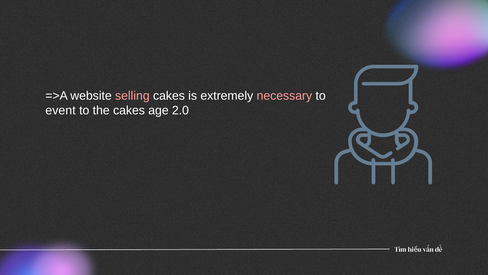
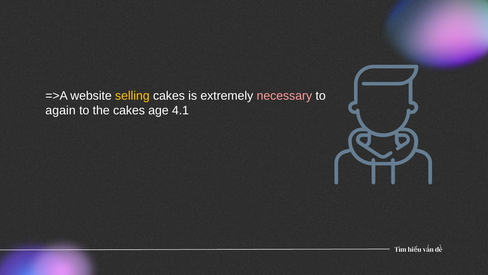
selling colour: pink -> yellow (132, 96)
event: event -> again (61, 110)
2.0: 2.0 -> 4.1 (180, 110)
